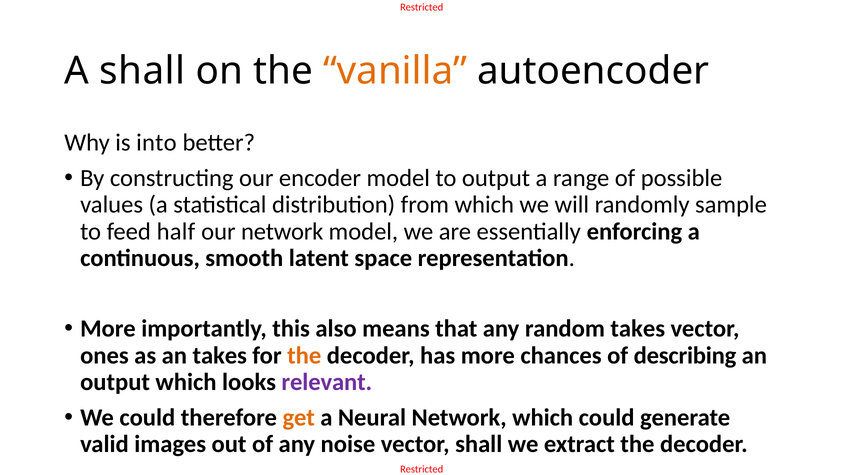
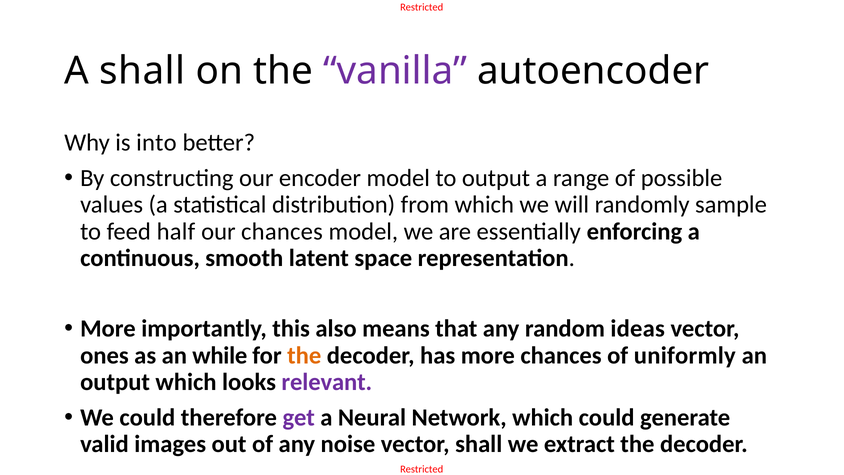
vanilla colour: orange -> purple (395, 71)
our network: network -> chances (282, 231)
random takes: takes -> ideas (638, 329)
an takes: takes -> while (220, 355)
describing: describing -> uniformly (685, 355)
get colour: orange -> purple (299, 417)
